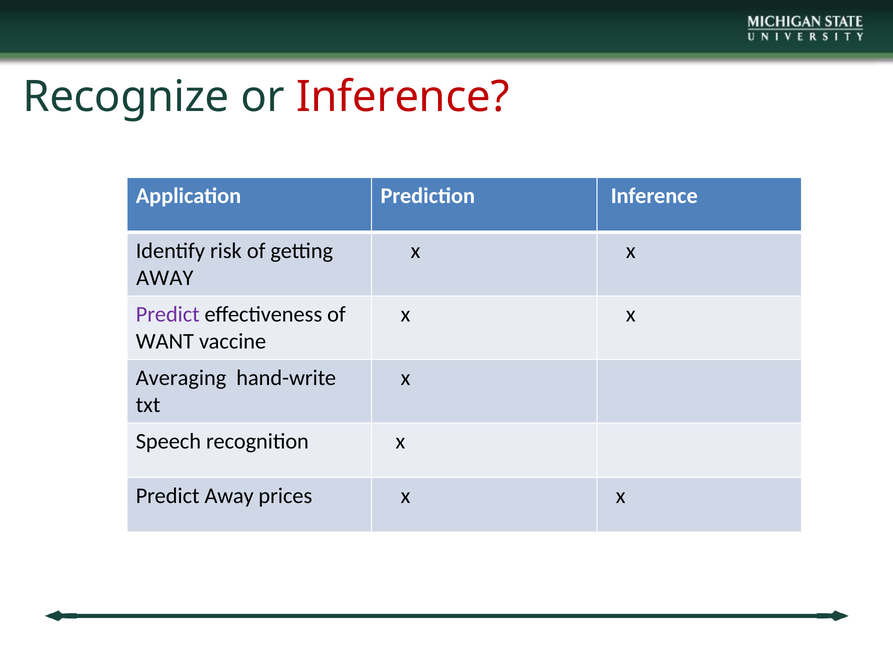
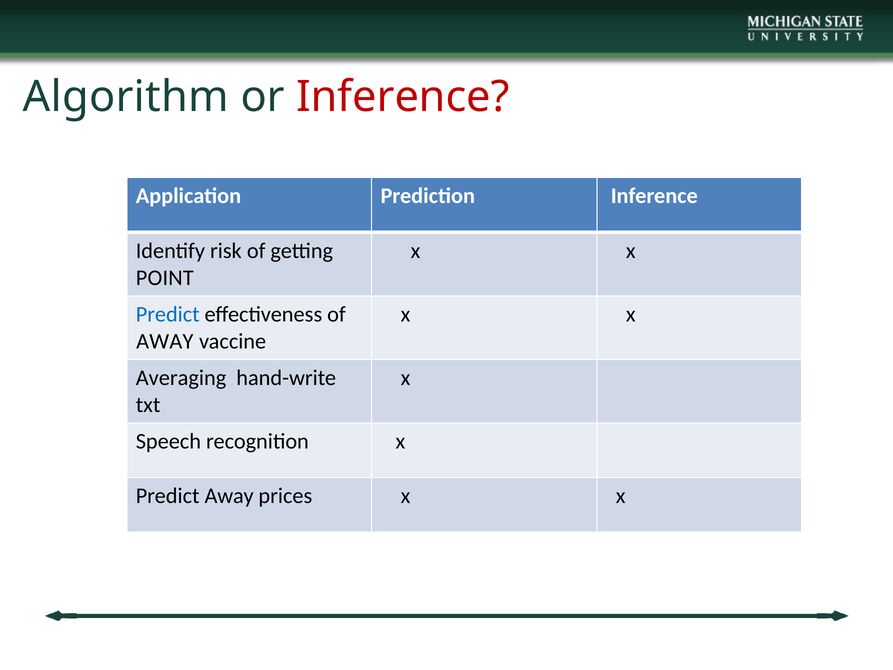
Recognize: Recognize -> Algorithm (126, 97)
AWAY: AWAY -> POINT (165, 278)
Predict colour: purple -> blue (168, 314)
WANT: WANT -> AWAY (165, 341)
